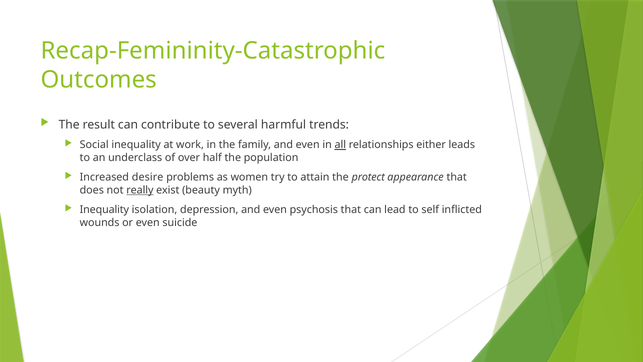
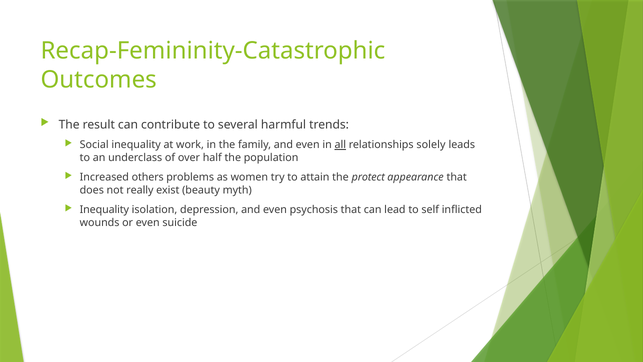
either: either -> solely (431, 145)
desire: desire -> others (148, 177)
really underline: present -> none (140, 190)
